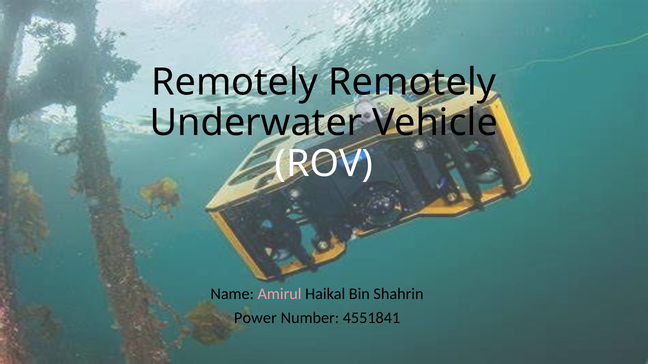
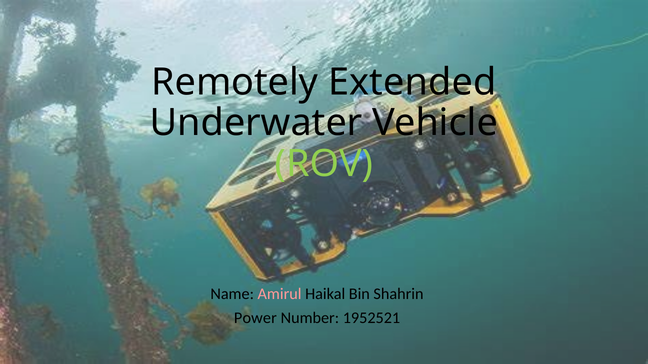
Remotely Remotely: Remotely -> Extended (412, 82)
ROV colour: white -> light green (324, 164)
4551841: 4551841 -> 1952521 (371, 319)
